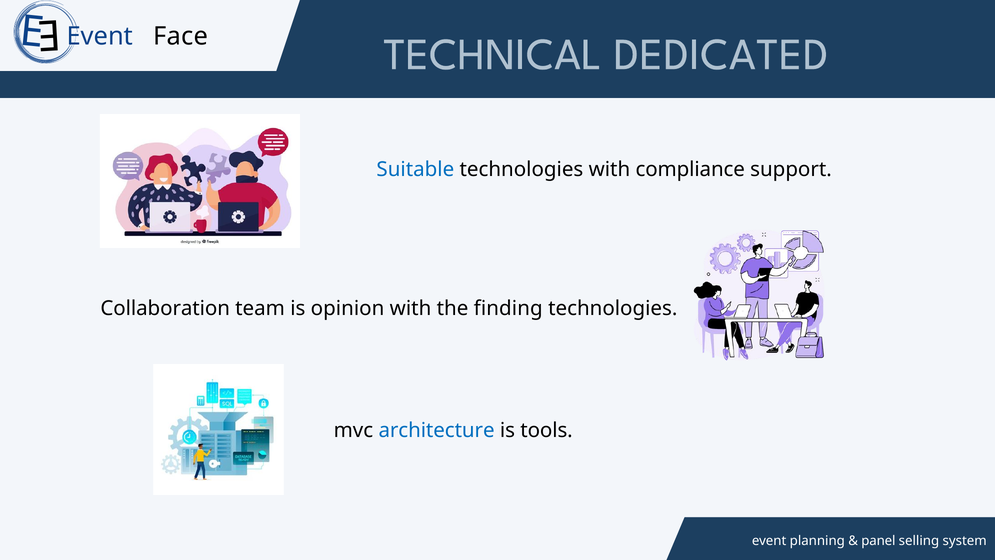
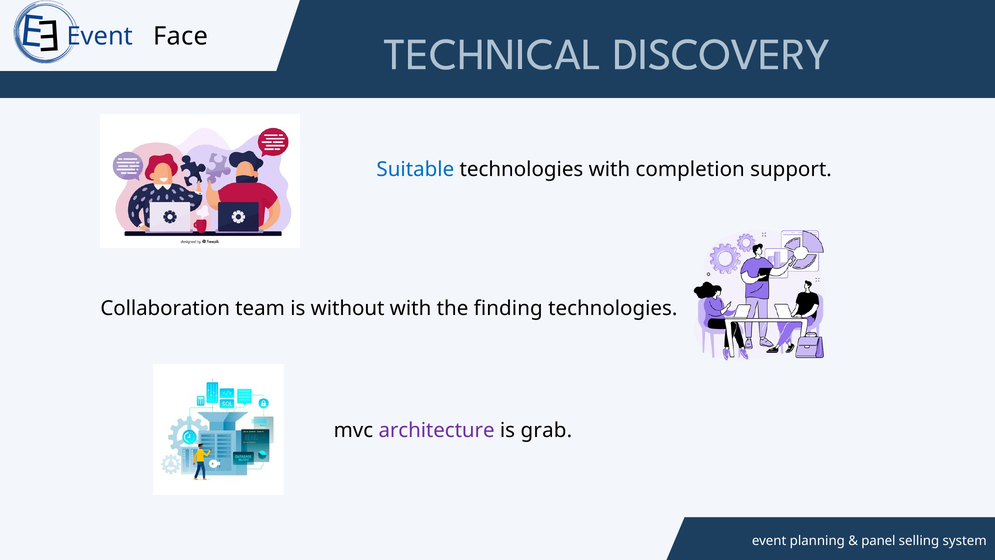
DEDICATED: DEDICATED -> DISCOVERY (721, 54)
compliance: compliance -> completion (690, 169)
opinion: opinion -> without (348, 308)
architecture colour: blue -> purple (437, 430)
tools: tools -> grab (546, 430)
